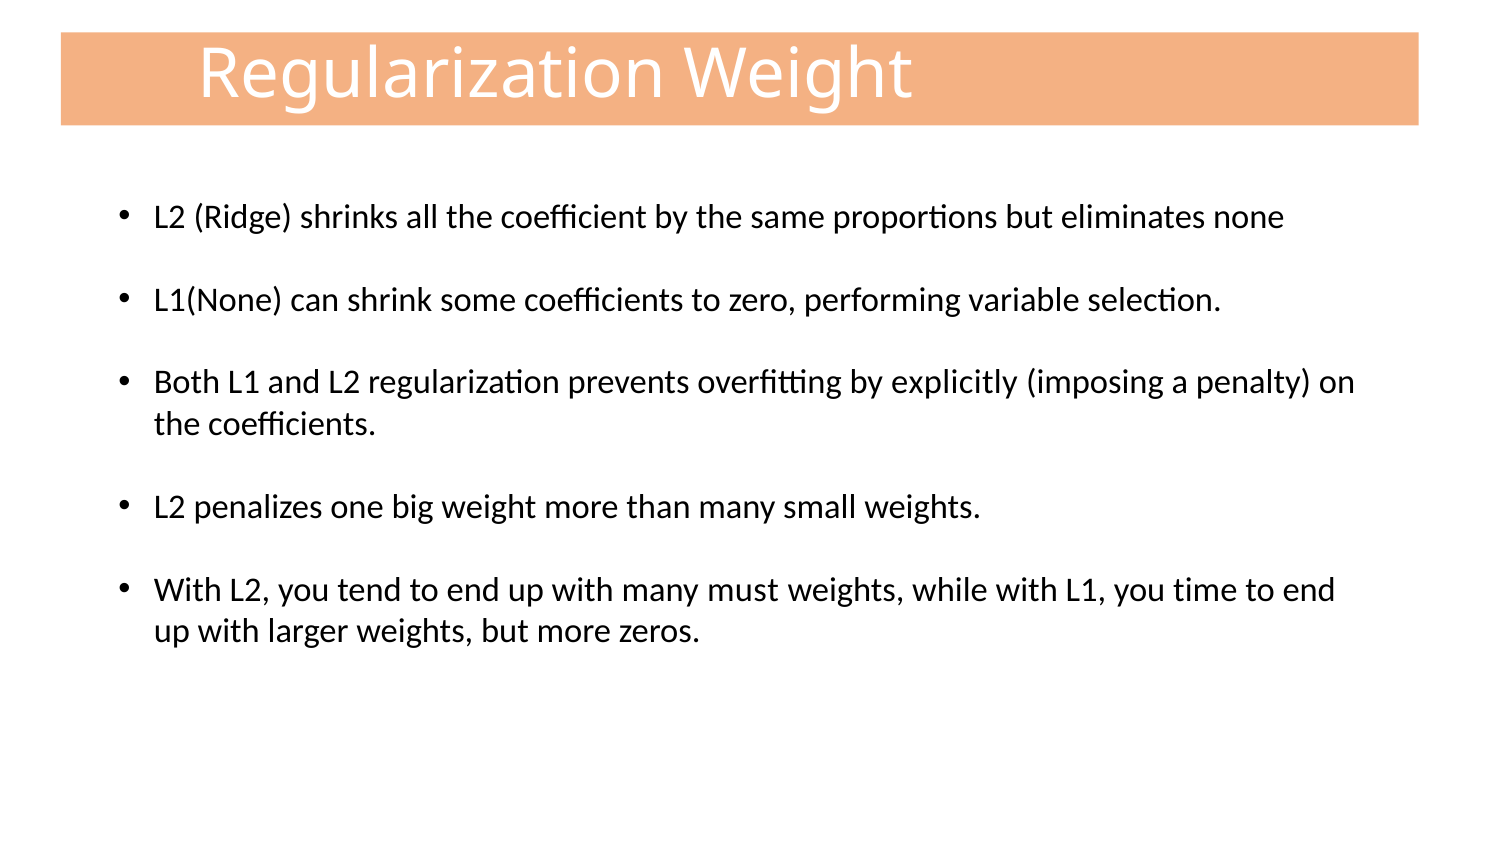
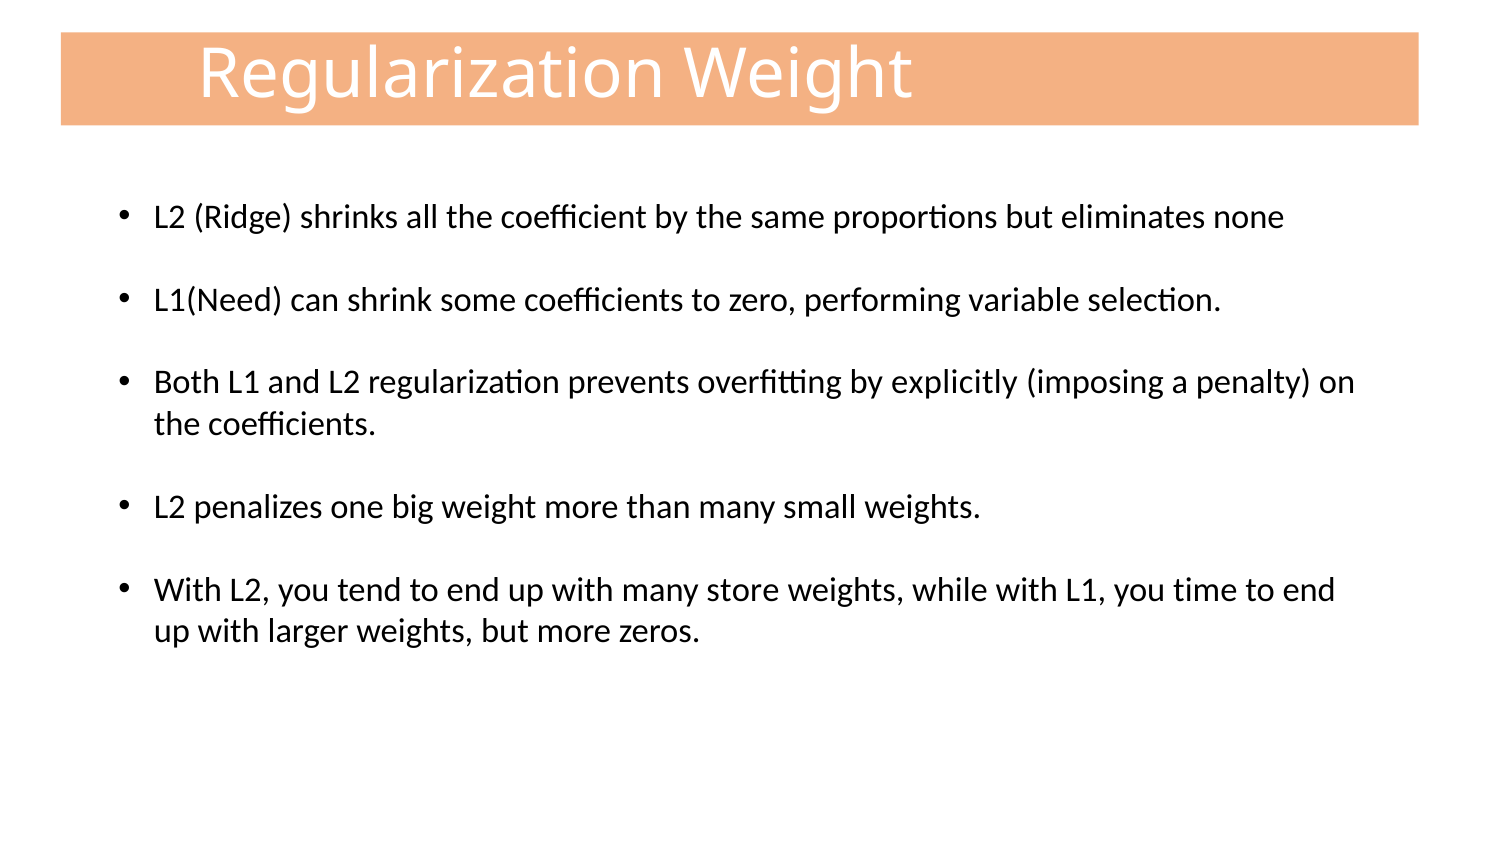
L1(None: L1(None -> L1(Need (218, 300)
must: must -> store (743, 590)
